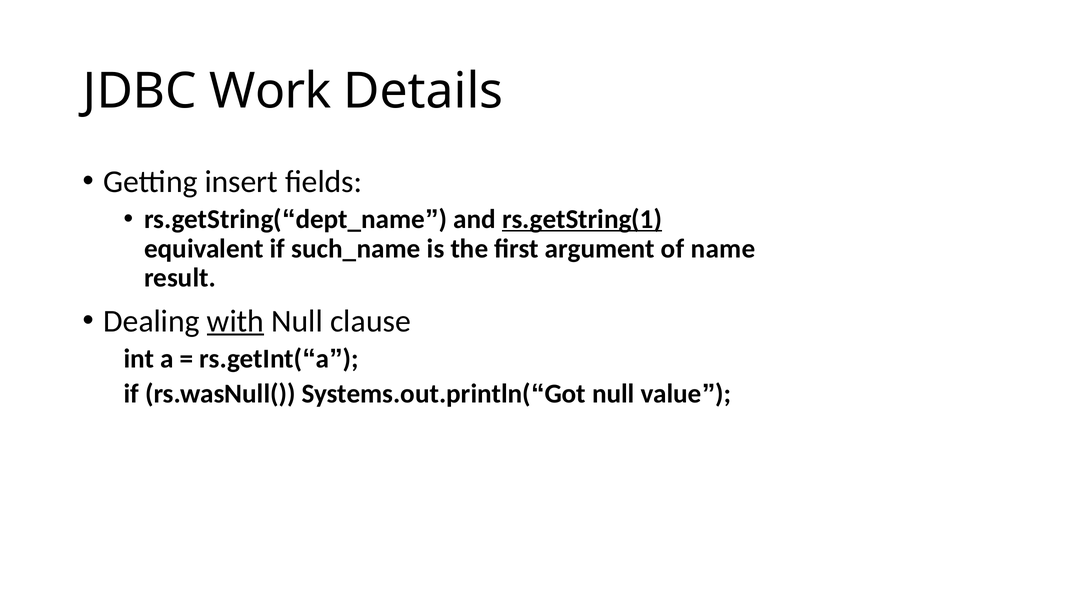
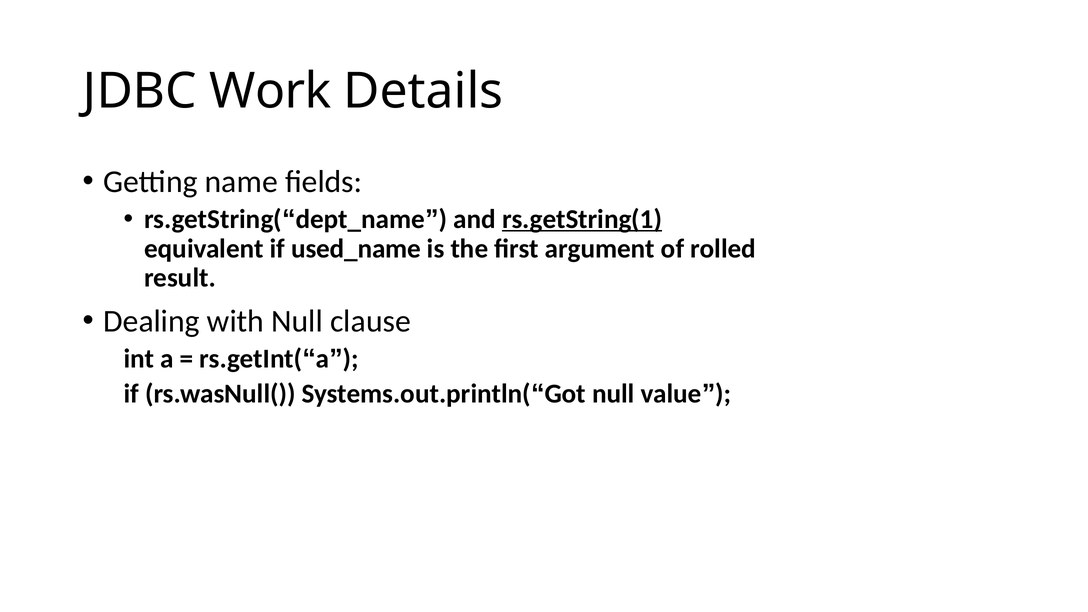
insert: insert -> name (241, 182)
such_name: such_name -> used_name (356, 249)
name: name -> rolled (723, 249)
with underline: present -> none (236, 321)
